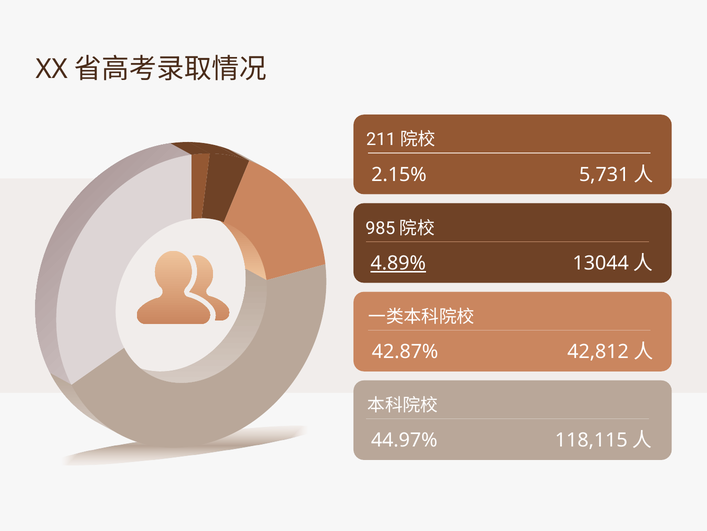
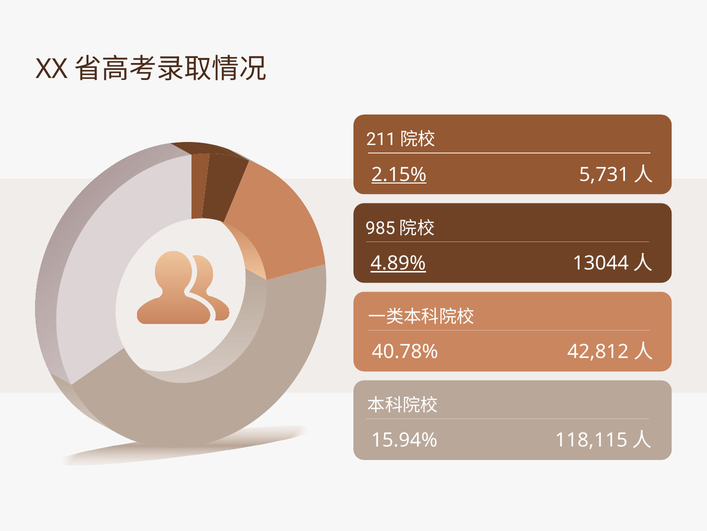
2.15% underline: none -> present (399, 174)
42.87%: 42.87% -> 40.78% (405, 351)
44.97%: 44.97% -> 15.94% (404, 440)
